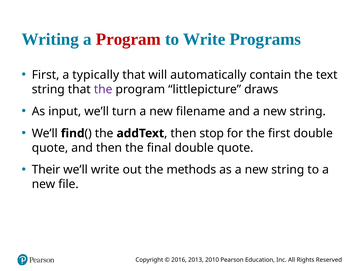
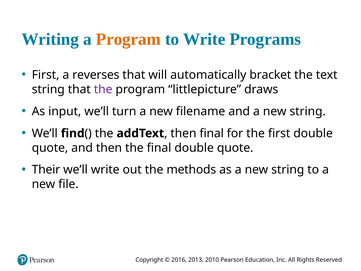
Program colour: red -> orange (128, 39)
typically: typically -> reverses (96, 75)
contain: contain -> bracket (270, 75)
then stop: stop -> final (212, 133)
